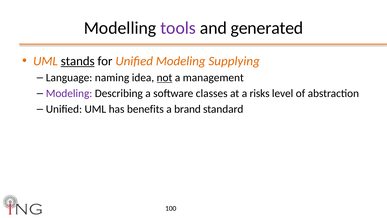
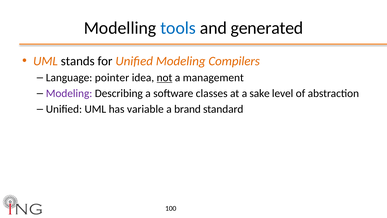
tools colour: purple -> blue (178, 28)
stands underline: present -> none (78, 61)
Supplying: Supplying -> Compilers (234, 61)
naming: naming -> pointer (112, 78)
risks: risks -> sake (260, 93)
benefits: benefits -> variable (145, 109)
